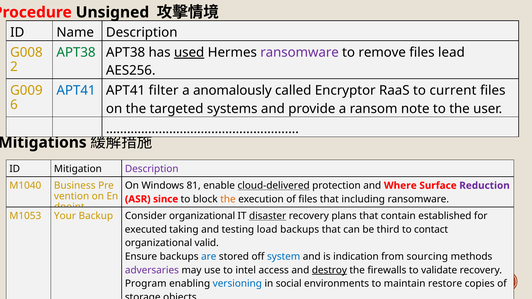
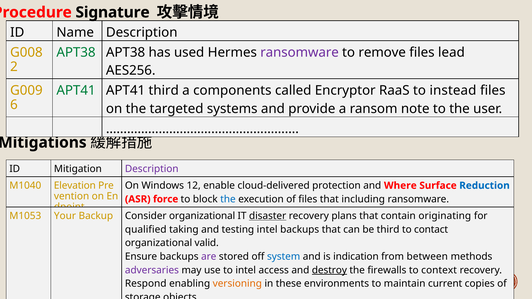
Unsigned: Unsigned -> Signature (113, 12)
used underline: present -> none (189, 52)
APT41 colour: blue -> green (76, 91)
APT41 filter: filter -> third (164, 91)
anomalously: anomalously -> components (232, 91)
current: current -> instead (453, 91)
Business: Business -> Elevation (75, 186)
81: 81 -> 12 (194, 186)
cloud-delivered underline: present -> none (274, 186)
Reduction colour: purple -> blue (485, 186)
since: since -> force (166, 199)
the colour: orange -> blue (228, 199)
established: established -> originating (445, 216)
executed: executed -> qualified (146, 230)
testing load: load -> intel (267, 230)
are colour: blue -> purple (209, 257)
sourcing: sourcing -> between (427, 257)
validate: validate -> context (439, 270)
Program: Program -> Respond (146, 284)
versioning colour: blue -> orange (237, 284)
social: social -> these (289, 284)
restore: restore -> current (445, 284)
